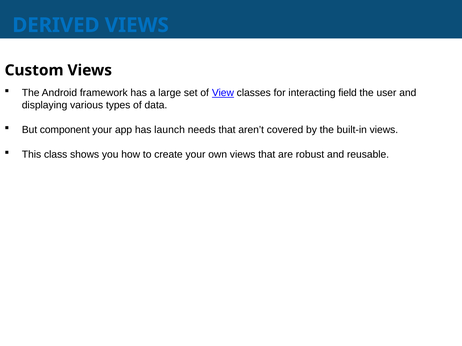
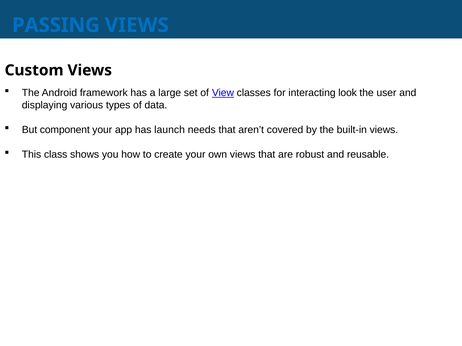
DERIVED: DERIVED -> PASSING (56, 25)
field: field -> look (348, 93)
